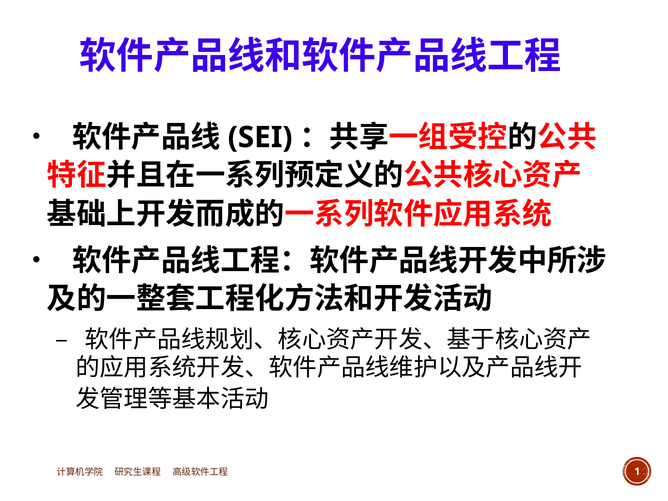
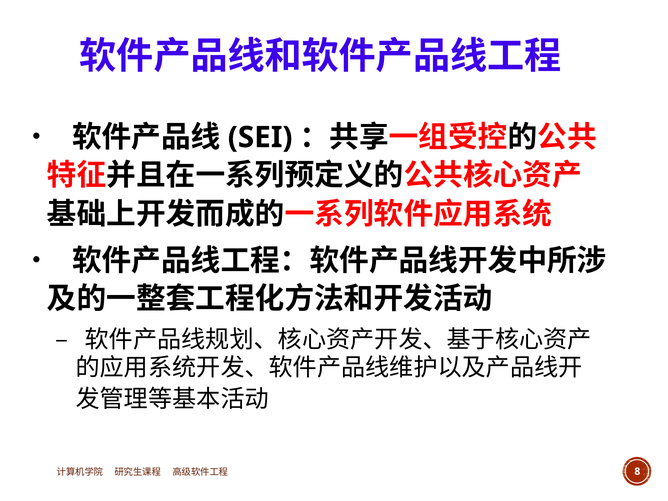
1: 1 -> 8 (637, 471)
